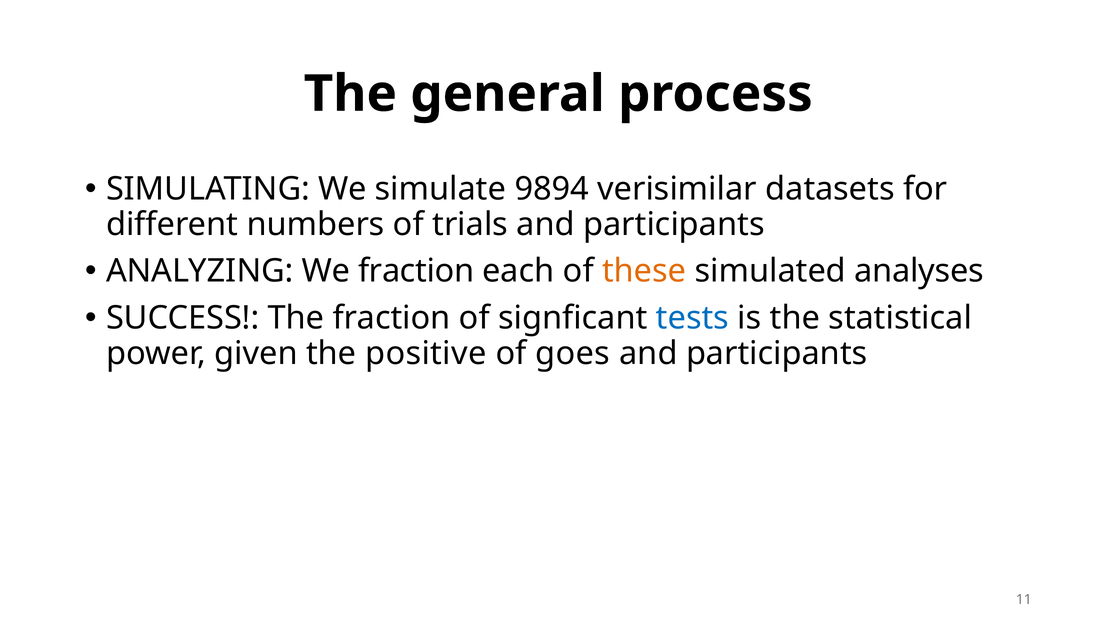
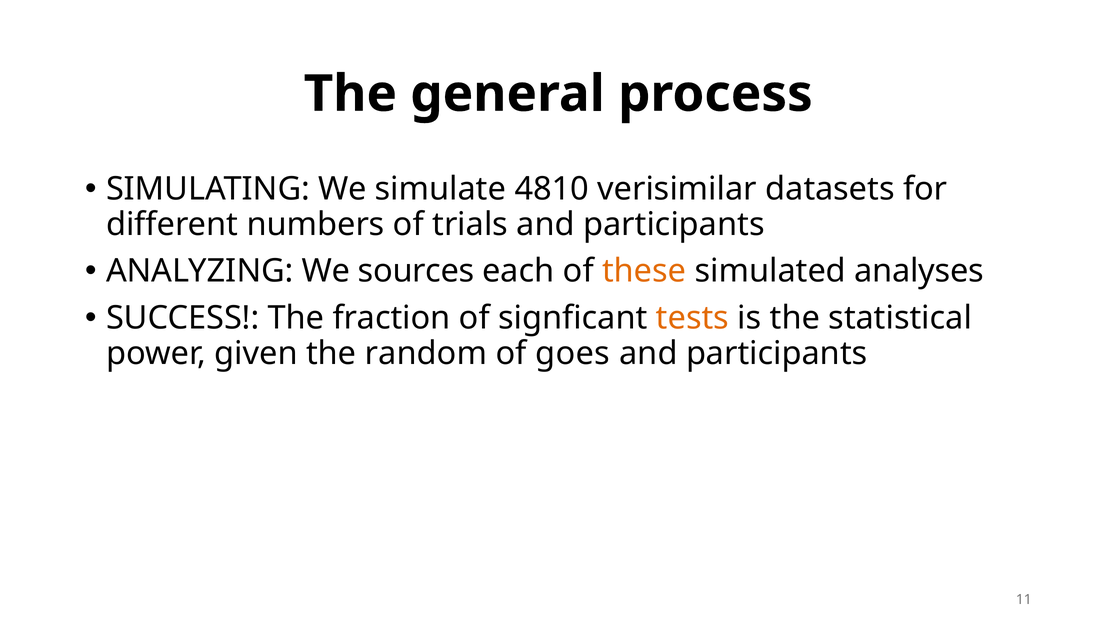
9894: 9894 -> 4810 (552, 189)
We fraction: fraction -> sources (416, 271)
tests colour: blue -> orange (692, 318)
positive: positive -> random (426, 353)
